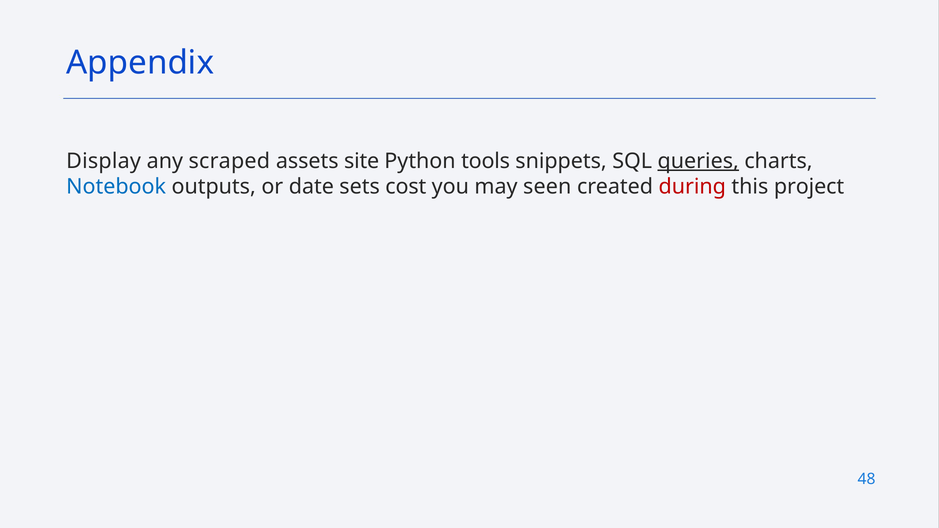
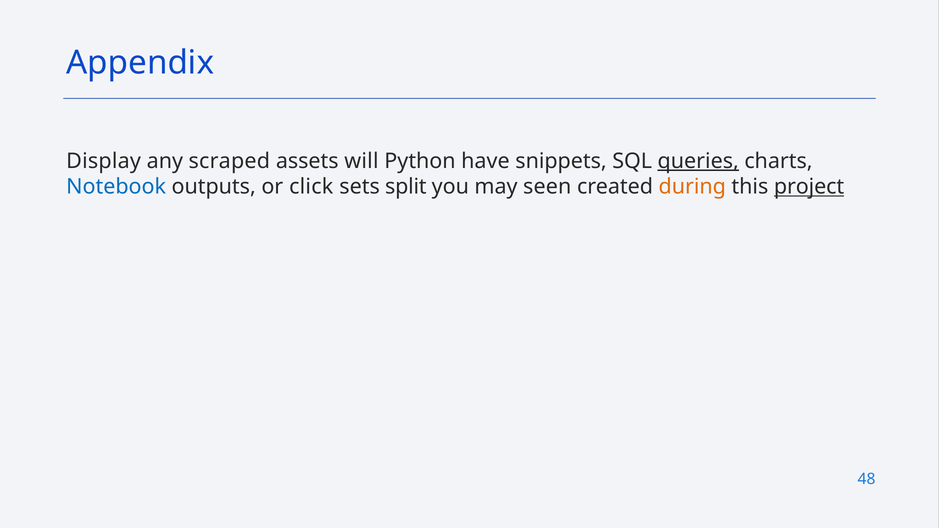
site: site -> will (361, 161)
tools: tools -> have (485, 161)
date: date -> click (311, 187)
cost: cost -> split (406, 187)
during colour: red -> orange (692, 187)
project underline: none -> present (809, 187)
